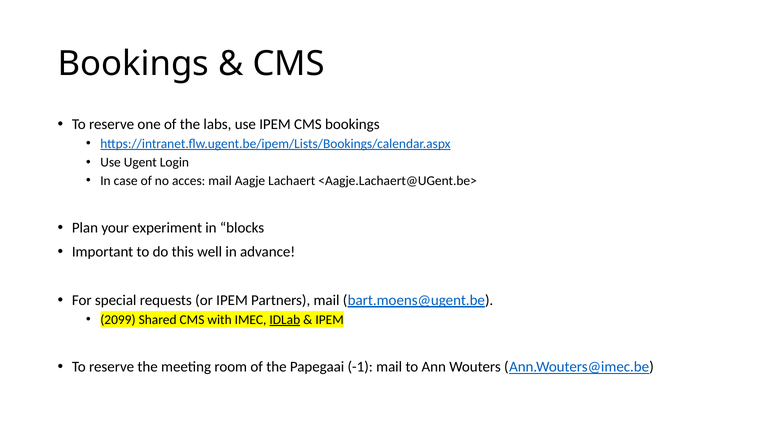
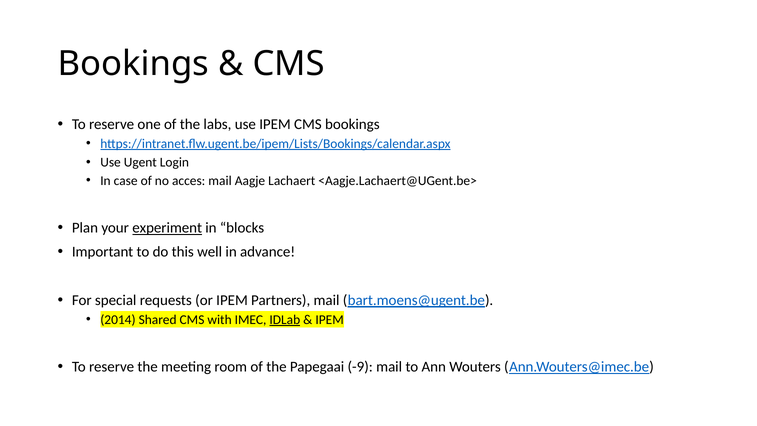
experiment underline: none -> present (167, 228)
2099: 2099 -> 2014 (118, 319)
-1: -1 -> -9 (360, 367)
